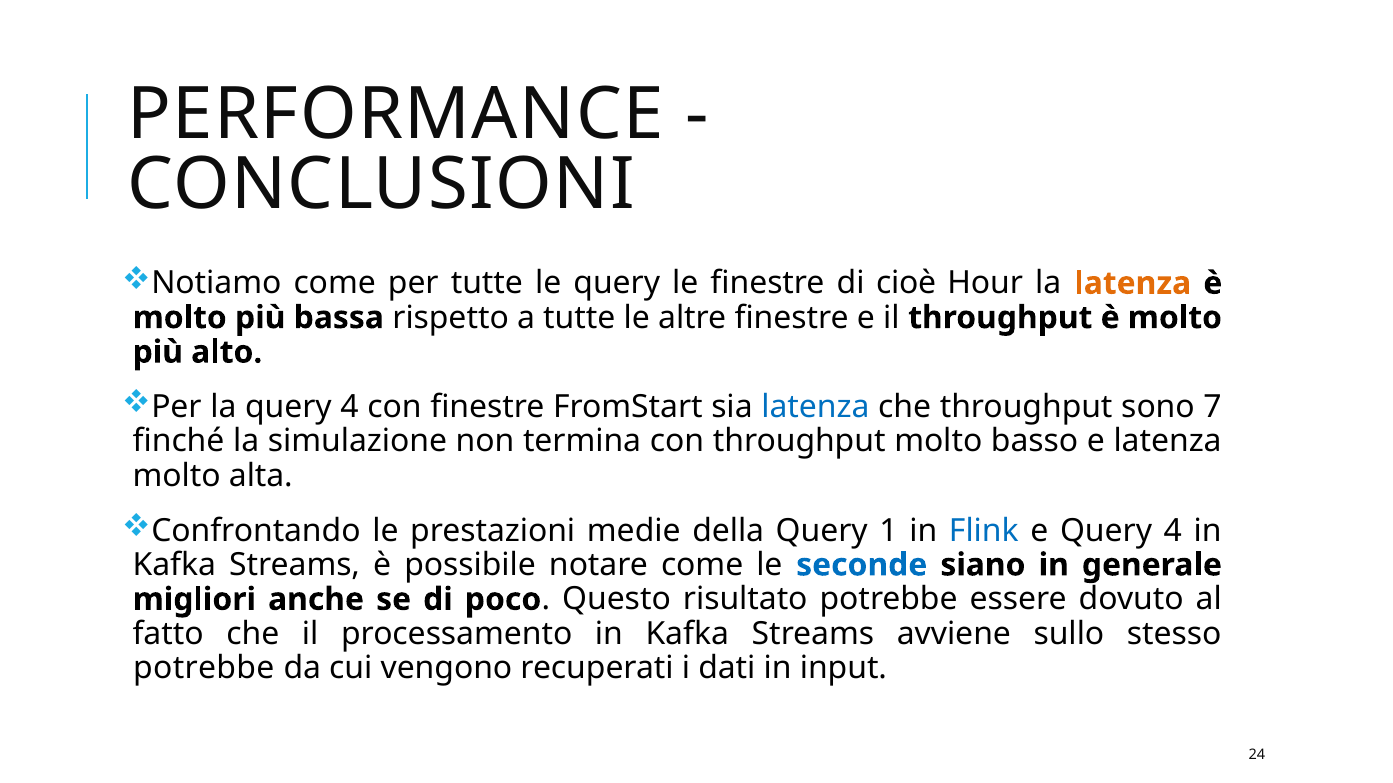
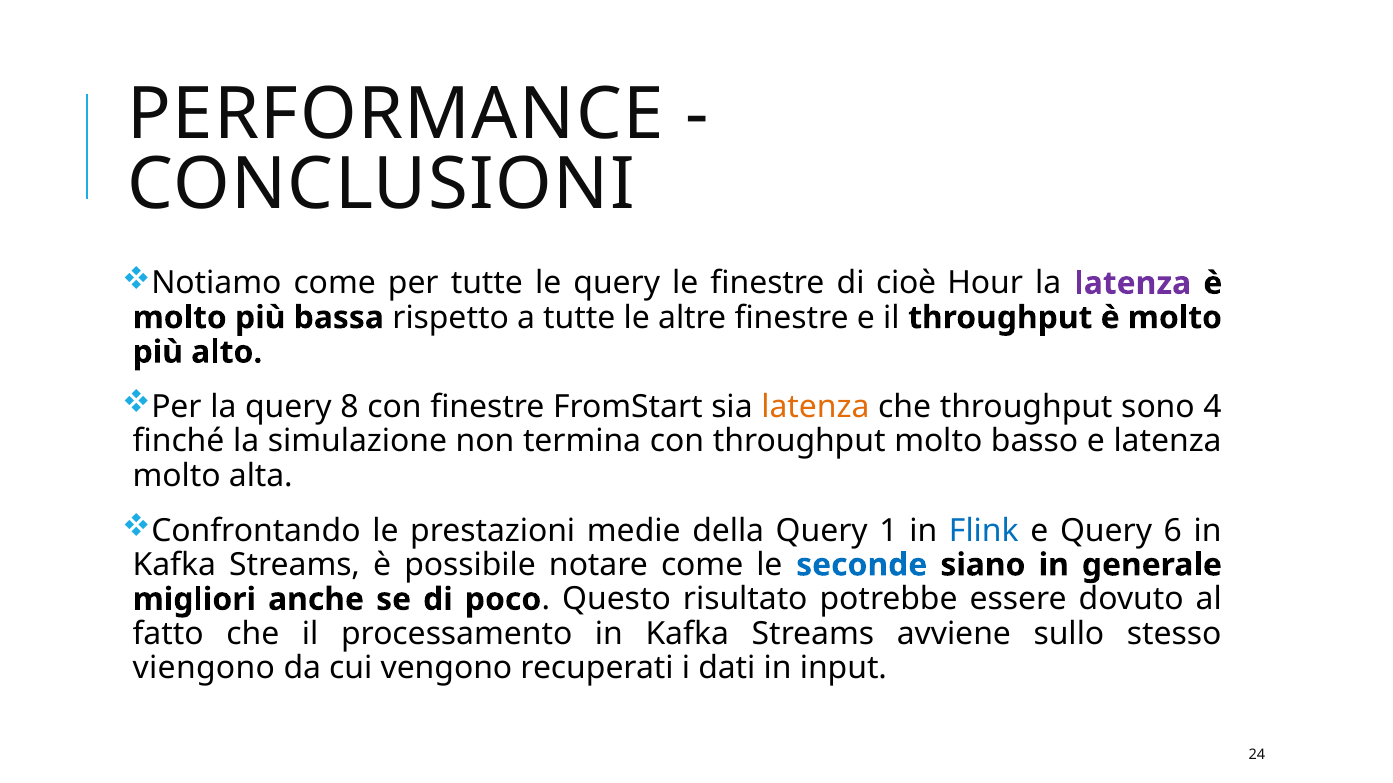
latenza colour: orange -> purple (1133, 283)
la query 4: 4 -> 8 (349, 407)
latenza colour: blue -> orange (815, 407)
7: 7 -> 4 (1213, 407)
e Query 4: 4 -> 6 (1173, 531)
potrebbe: potrebbe -> viengono (204, 669)
